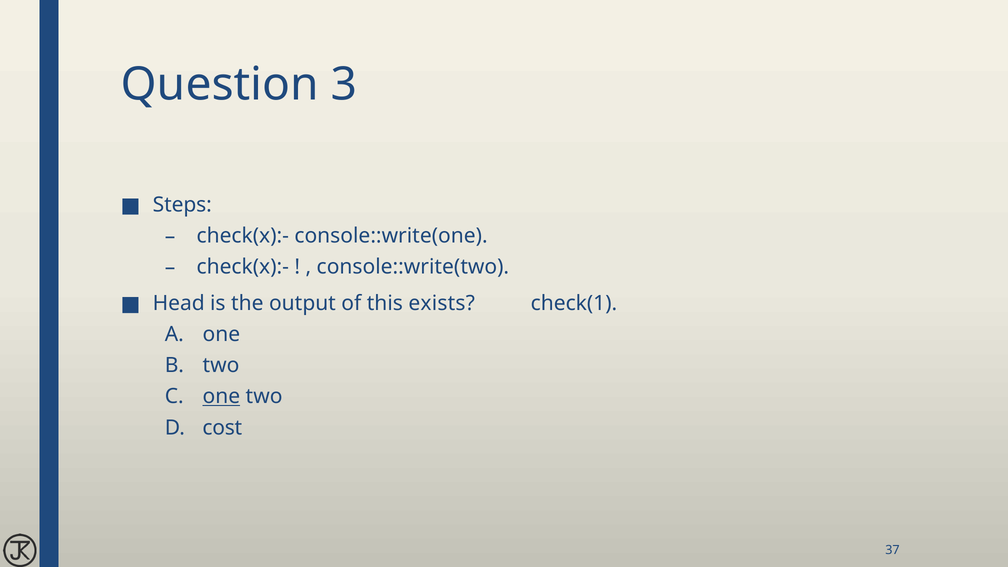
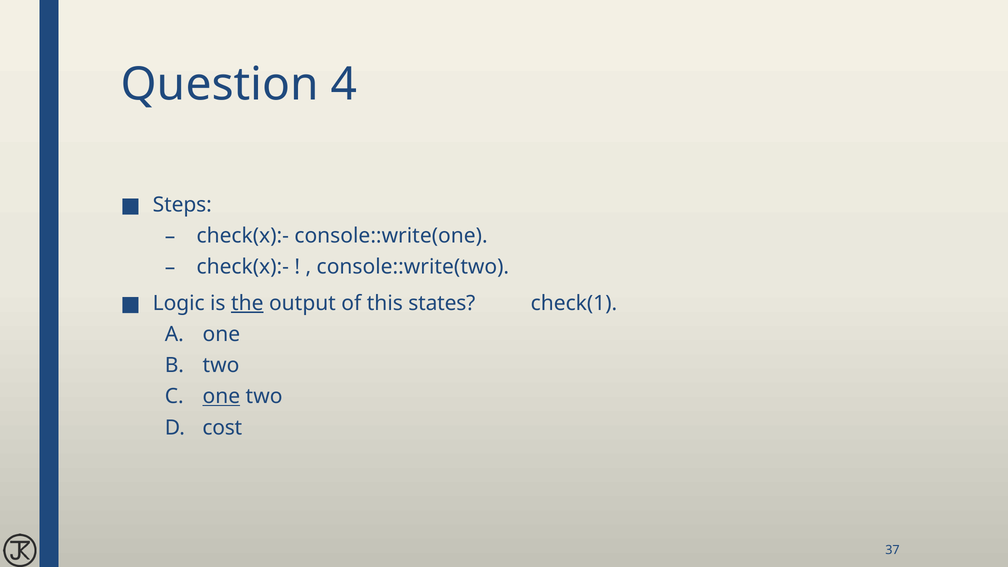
3: 3 -> 4 (344, 85)
Head: Head -> Logic (179, 303)
the underline: none -> present (247, 303)
exists: exists -> states (442, 303)
